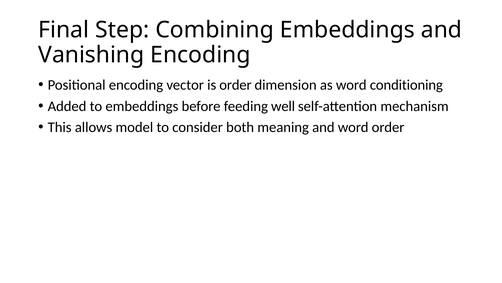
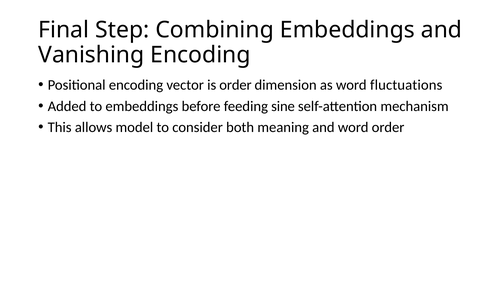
conditioning: conditioning -> fluctuations (406, 85)
well: well -> sine (283, 106)
